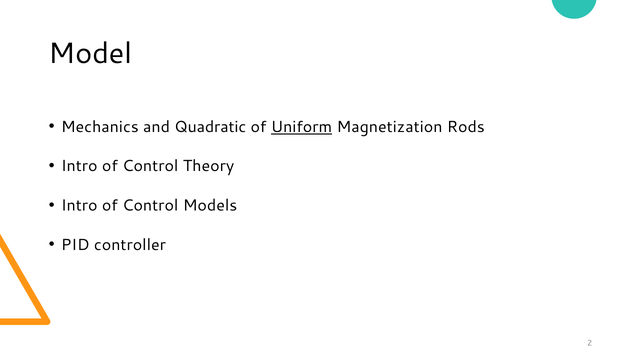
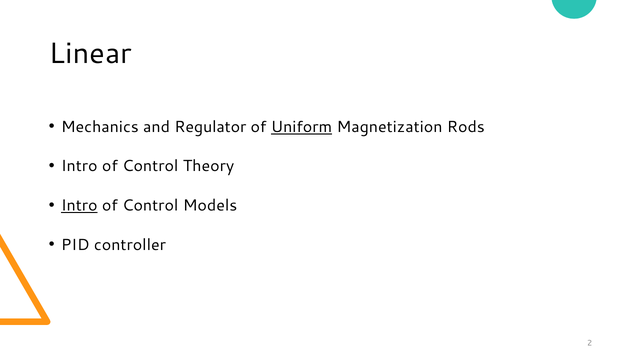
Model: Model -> Linear (90, 54)
Quadratic: Quadratic -> Regulator (210, 127)
Intro underline: none -> present (79, 206)
